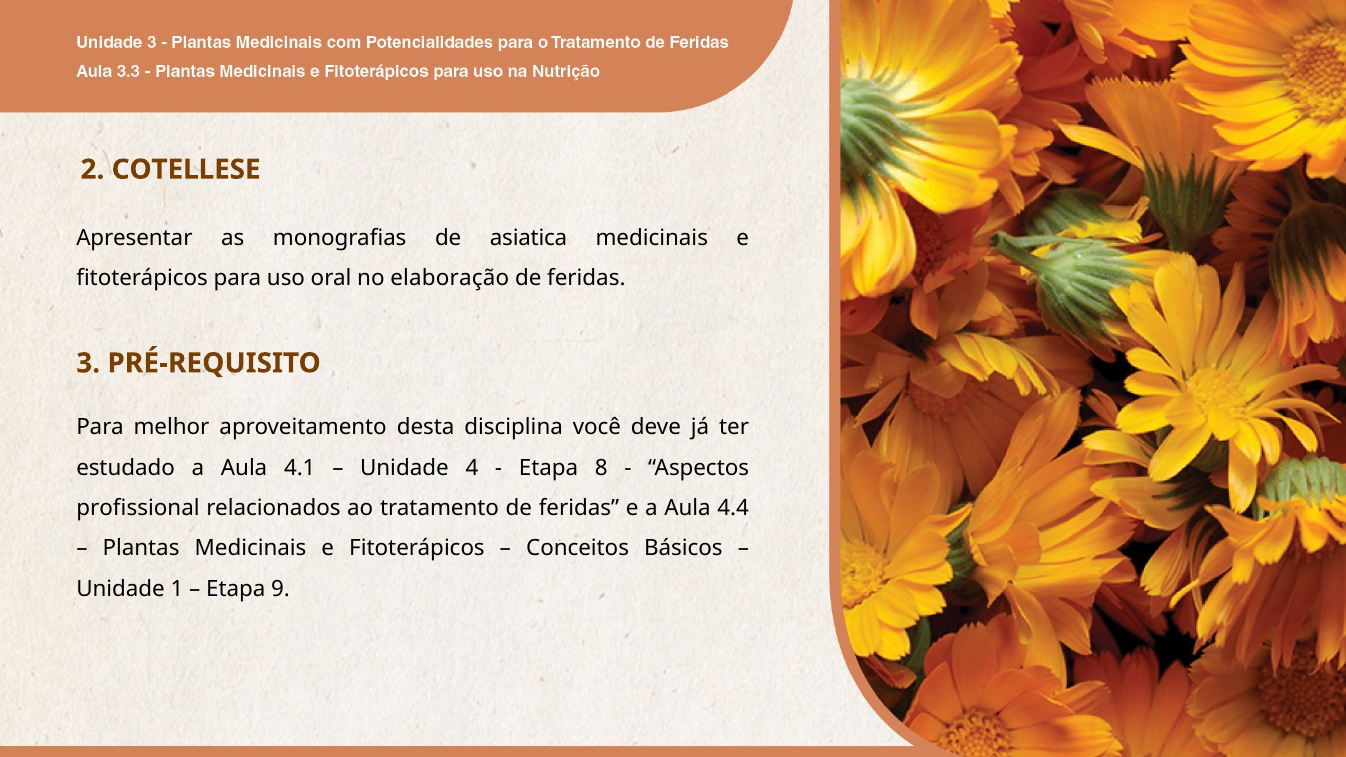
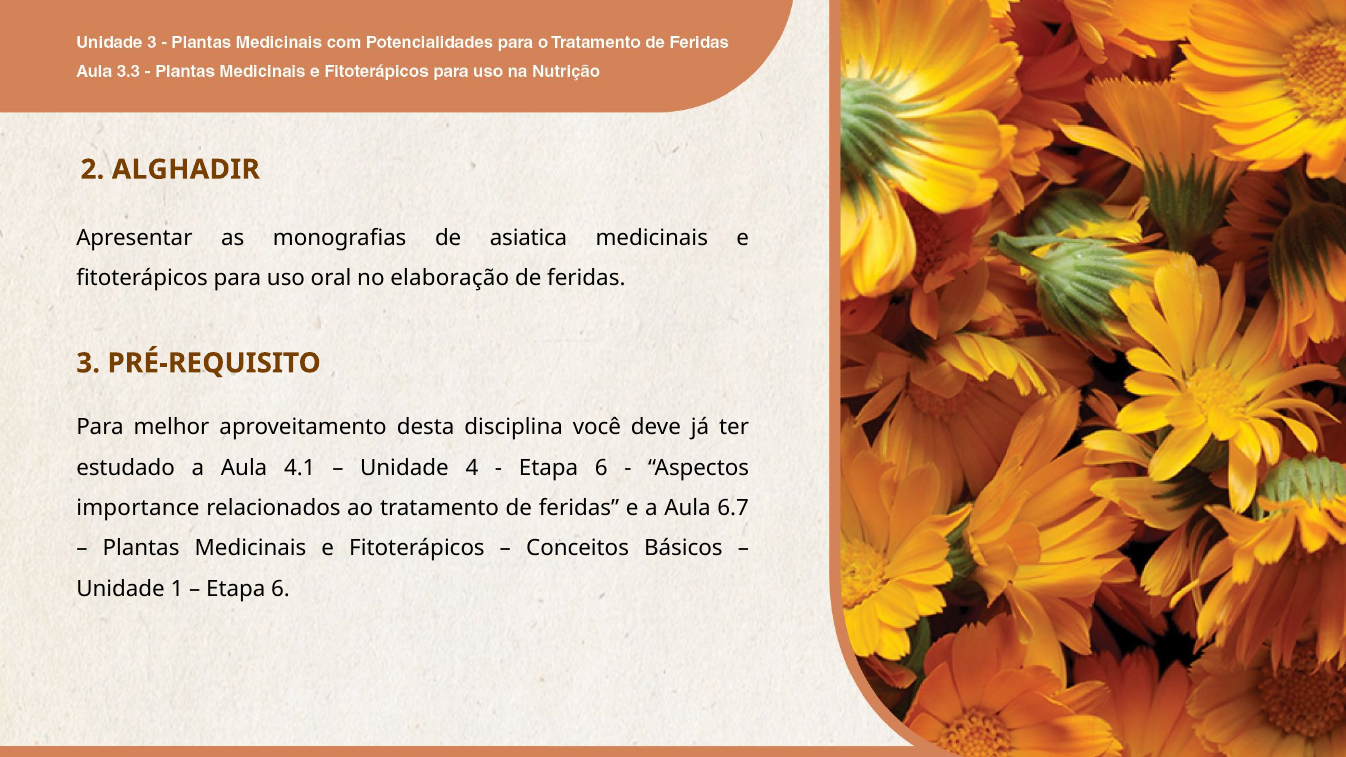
COTELLESE: COTELLESE -> ALGHADIR (186, 170)
8: 8 -> 6 (601, 468)
profissional: profissional -> importance (138, 508)
4.4: 4.4 -> 6.7 (733, 508)
9: 9 -> 6 (281, 589)
